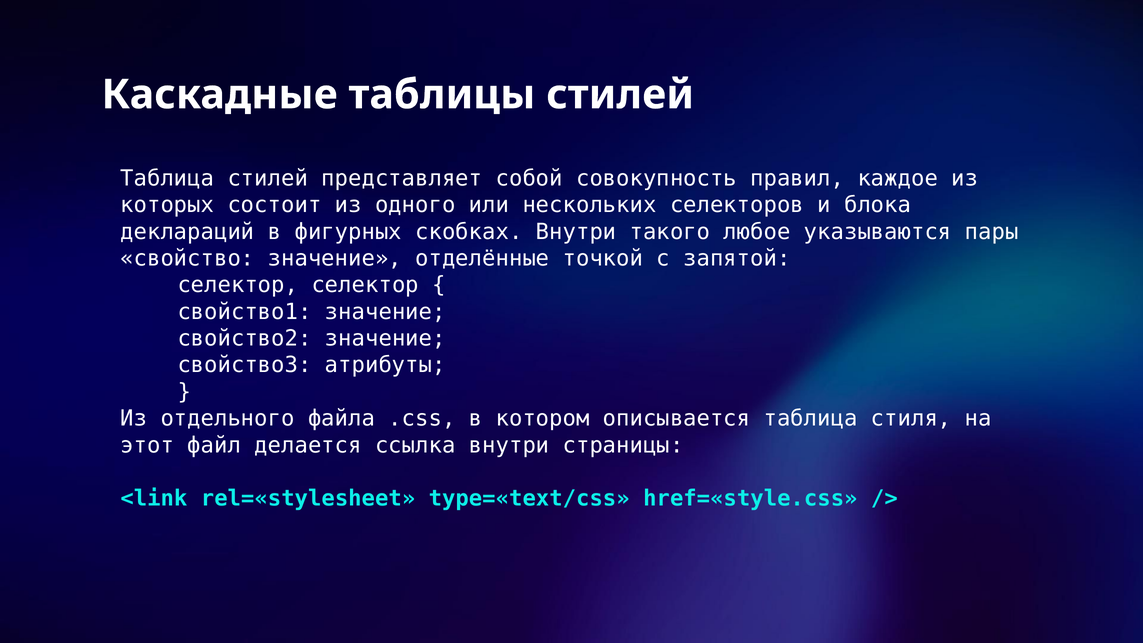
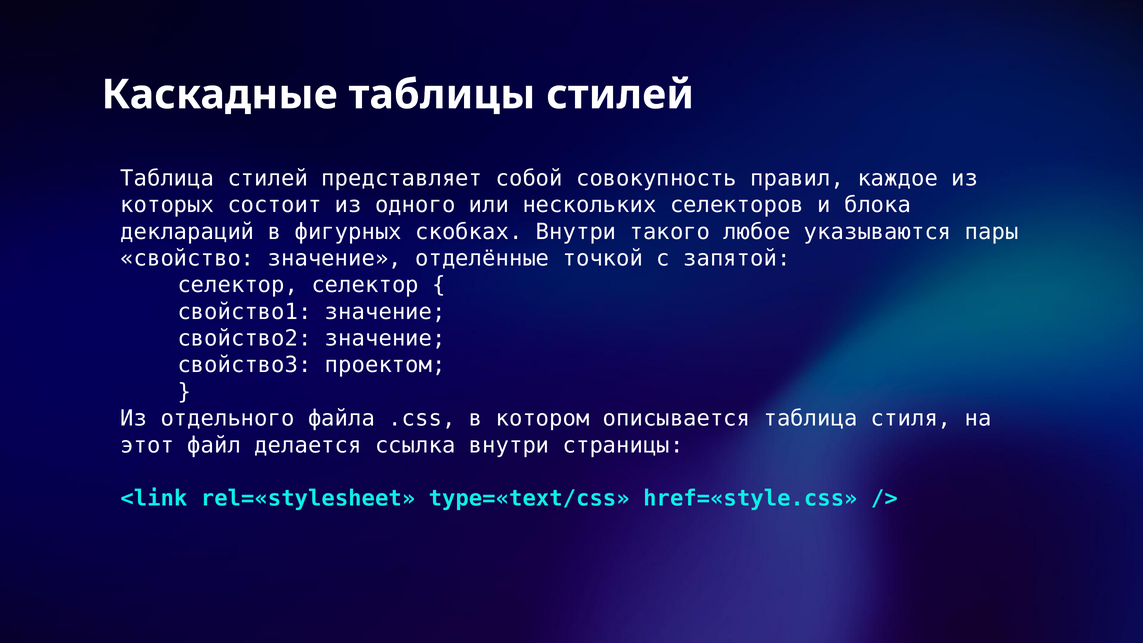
атрибуты: атрибуты -> проектом (385, 365)
